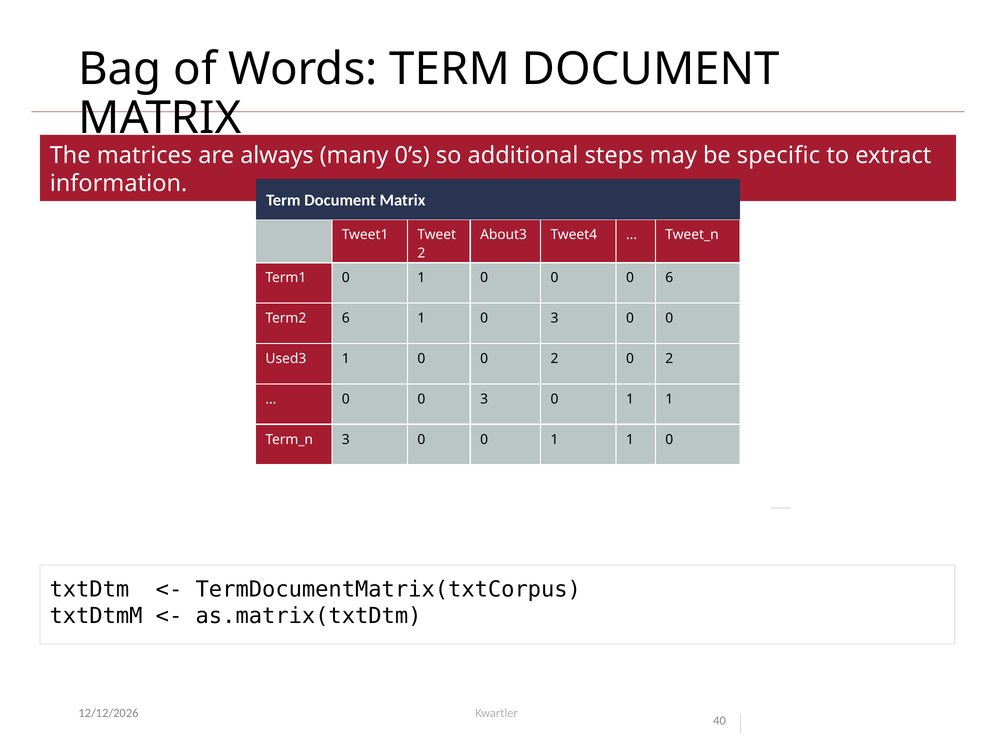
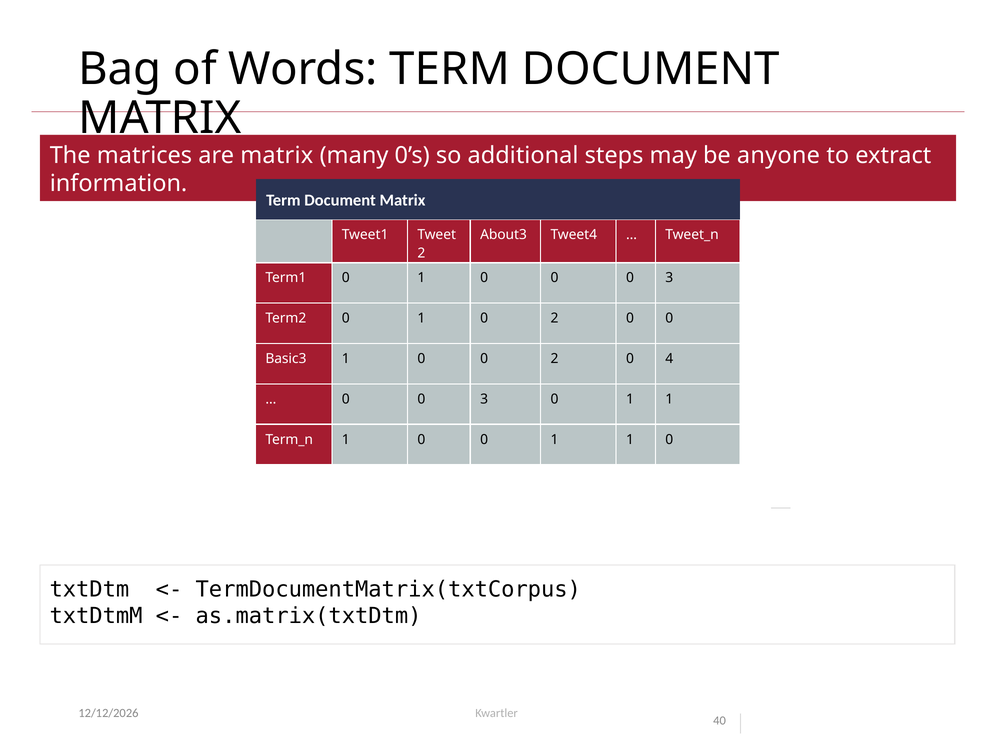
are always: always -> matrix (277, 155)
specific: specific -> anyone (778, 155)
0 0 0 6: 6 -> 3 (669, 278)
Term2 6: 6 -> 0 (346, 318)
1 0 3: 3 -> 2 (555, 318)
Used3: Used3 -> Basic3 (286, 359)
2 0 2: 2 -> 4 (669, 359)
3: 3 -> 1 (346, 439)
